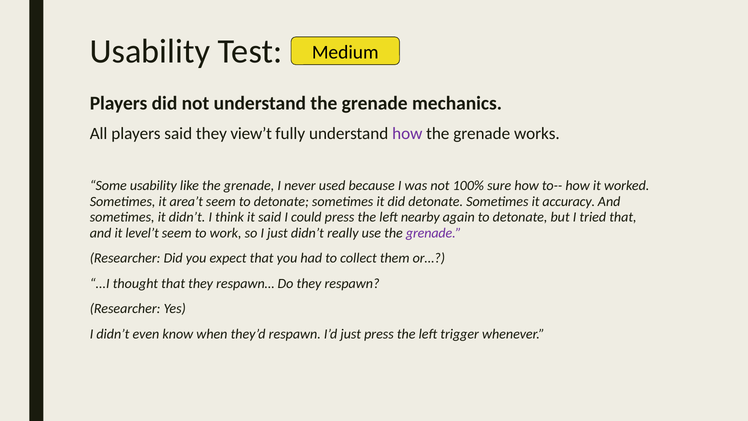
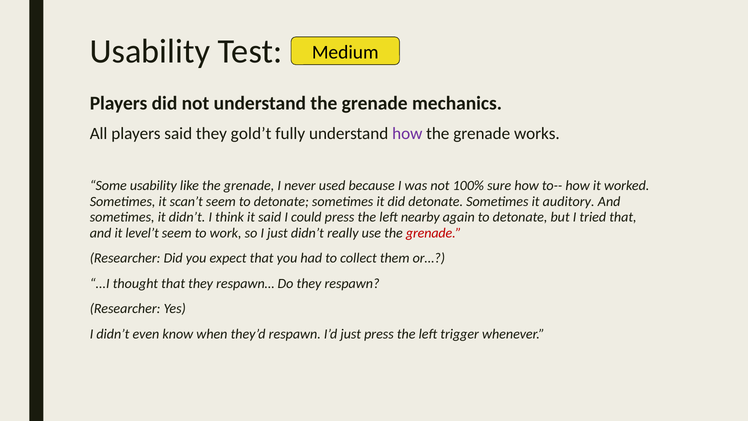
view’t: view’t -> gold’t (251, 133)
area’t: area’t -> scan’t (186, 201)
accuracy: accuracy -> auditory (569, 201)
grenade colour: purple -> red (434, 233)
